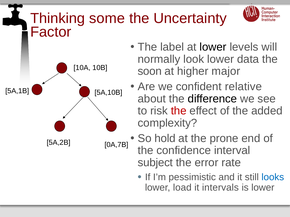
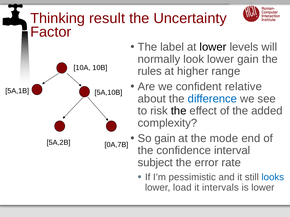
some: some -> result (107, 18)
lower data: data -> gain (248, 59)
soon: soon -> rules (150, 71)
major: major -> range (226, 71)
difference colour: black -> blue (212, 99)
the colour: red -> black (179, 111)
So hold: hold -> gain (165, 139)
prone: prone -> mode (224, 139)
